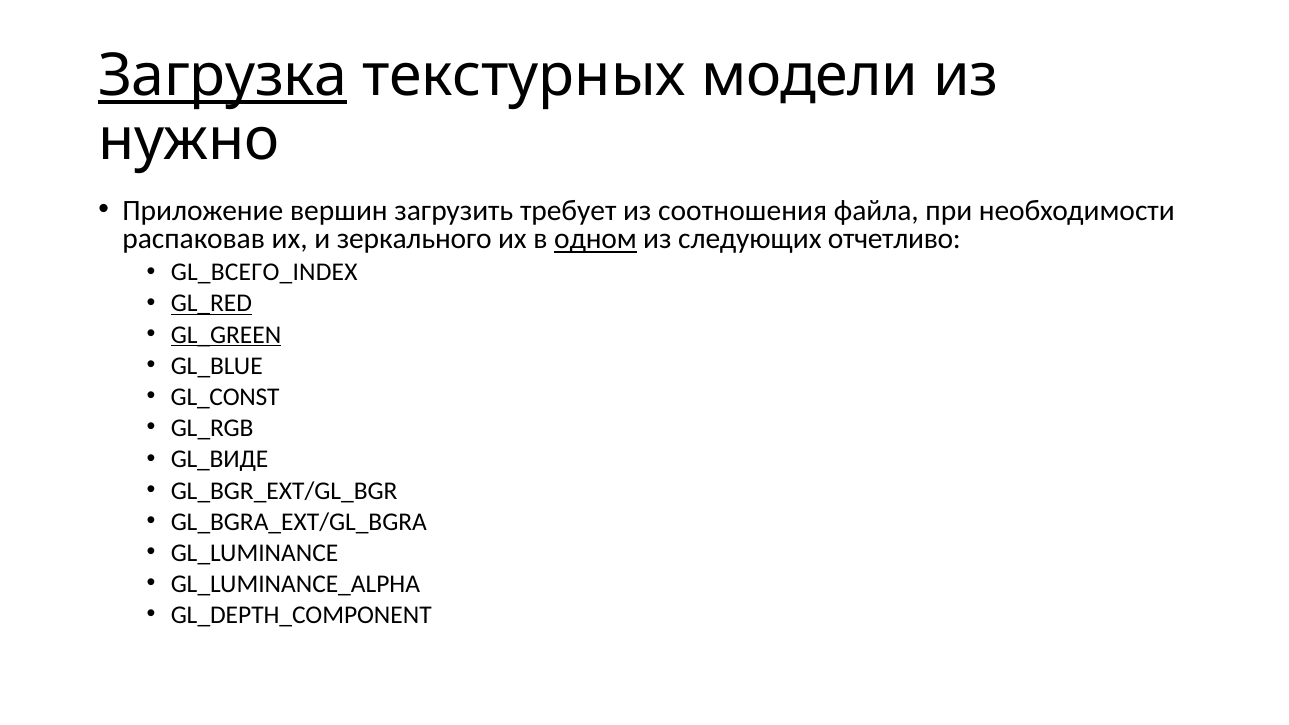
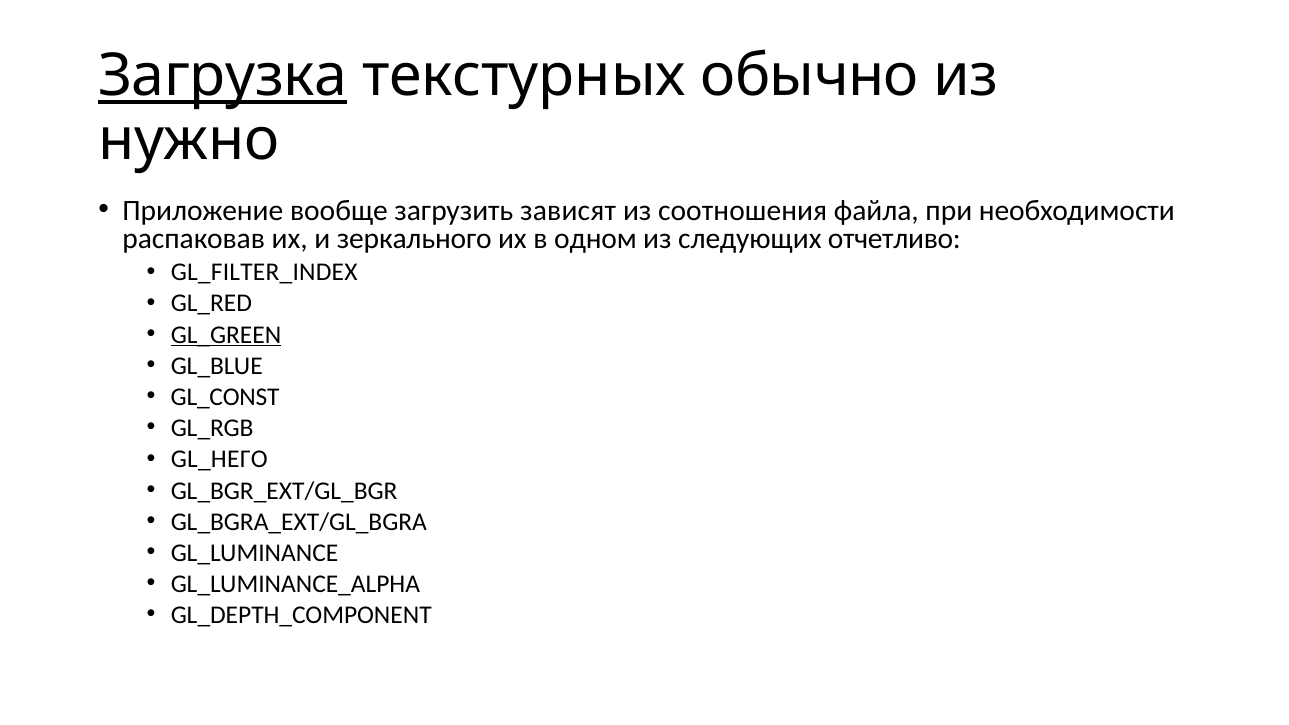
модели: модели -> обычно (810, 76)
вершин: вершин -> вообще (339, 211)
требует: требует -> зависят (568, 211)
одном underline: present -> none (596, 239)
GL_ВСЕГО_INDEX: GL_ВСЕГО_INDEX -> GL_FILTER_INDEX (264, 272)
GL_RED underline: present -> none (211, 304)
GL_ВИДЕ: GL_ВИДЕ -> GL_НЕГО (219, 459)
